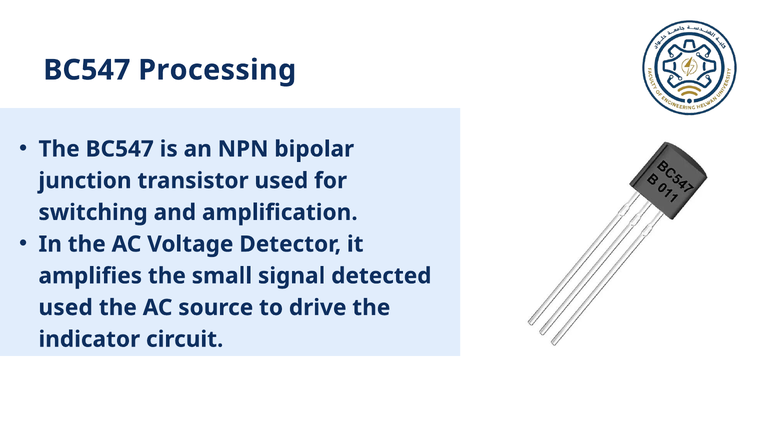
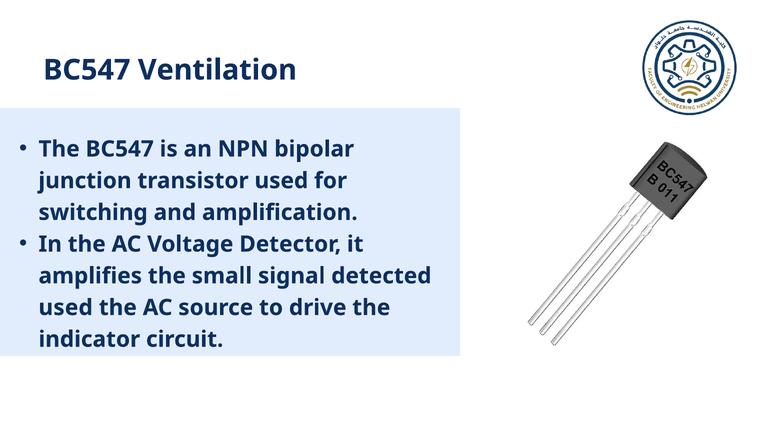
Processing: Processing -> Ventilation (217, 70)
